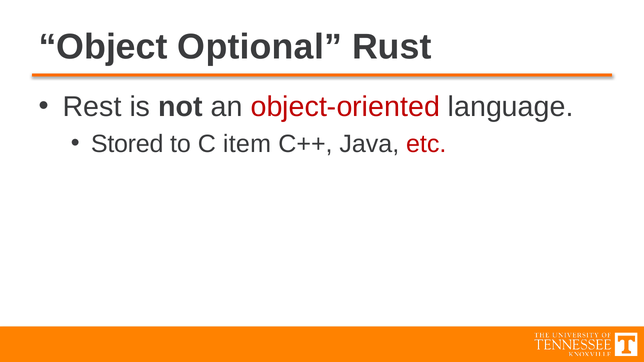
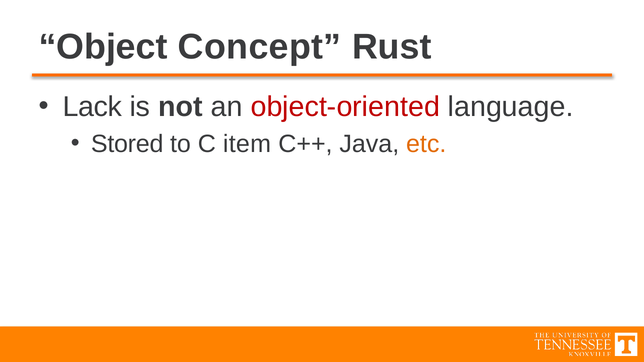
Optional: Optional -> Concept (260, 47)
Rest: Rest -> Lack (92, 107)
etc colour: red -> orange (426, 144)
